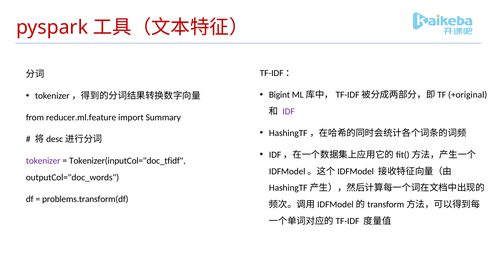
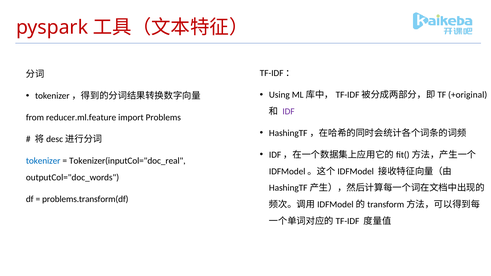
Bigint: Bigint -> Using (279, 95)
Summary: Summary -> Problems (163, 118)
tokenizer colour: purple -> blue (43, 161)
Tokenizer(inputCol="doc_tfidf: Tokenizer(inputCol="doc_tfidf -> Tokenizer(inputCol="doc_real (127, 161)
